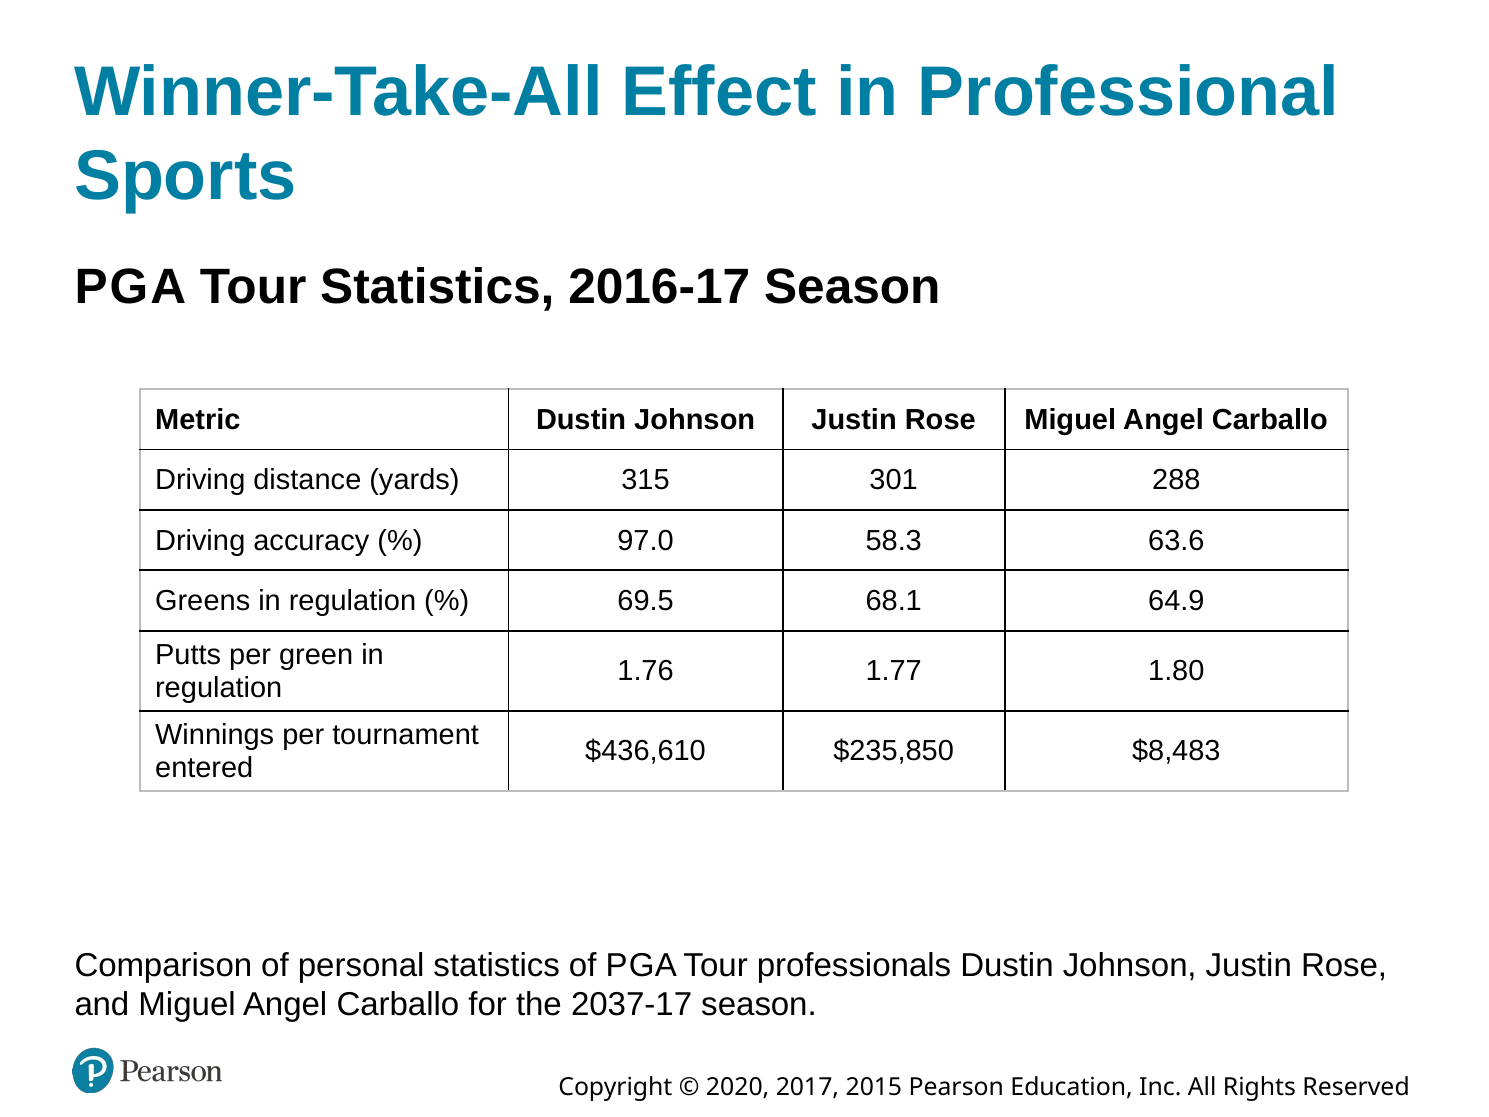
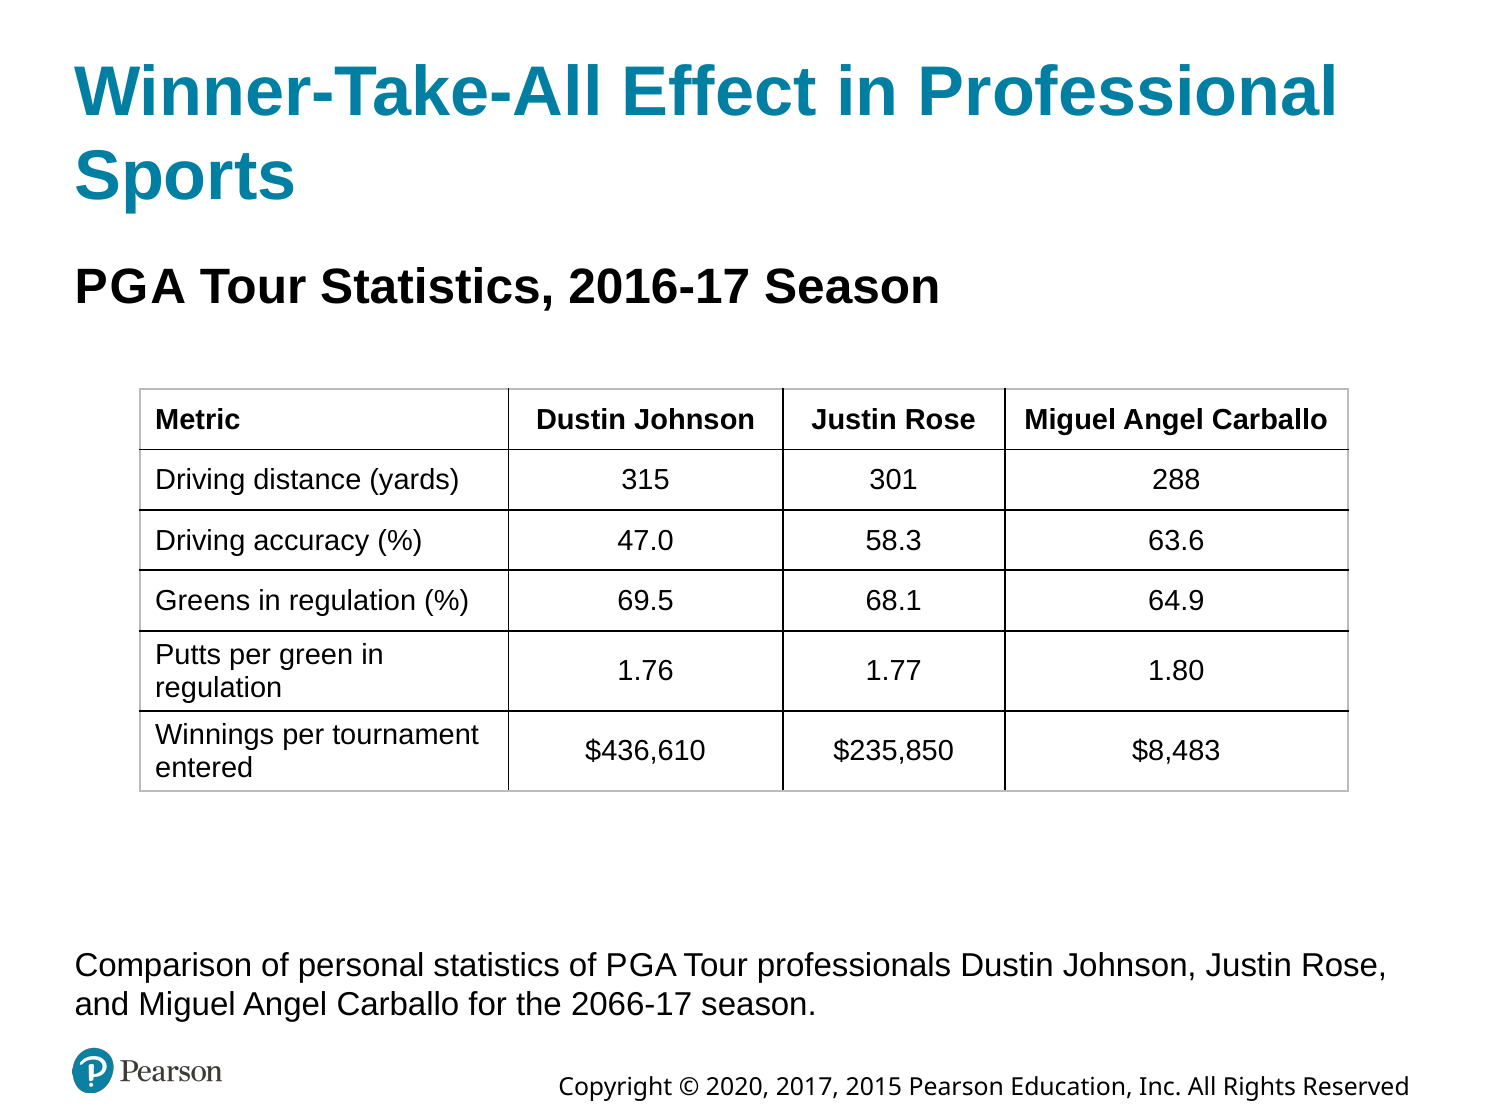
97.0: 97.0 -> 47.0 (646, 540)
2037-17: 2037-17 -> 2066-17 (632, 1005)
